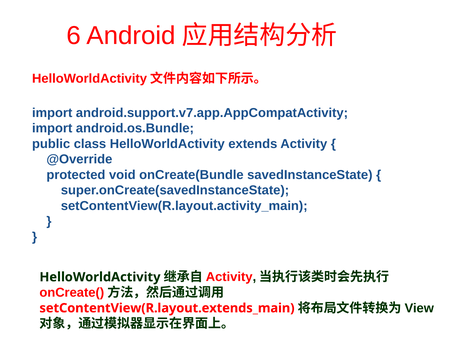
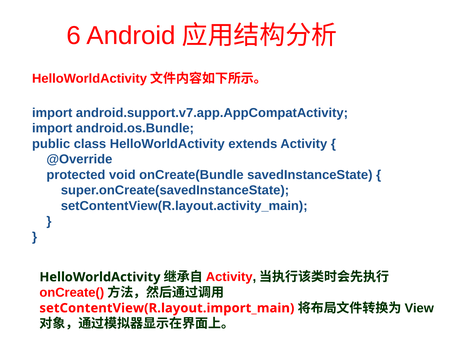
setContentView(R.layout.extends_main: setContentView(R.layout.extends_main -> setContentView(R.layout.import_main (167, 309)
